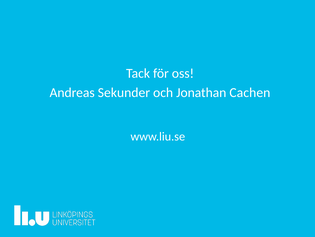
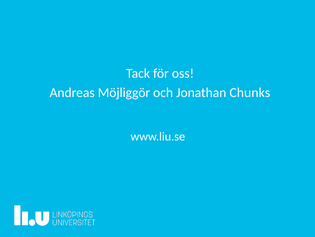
Sekunder: Sekunder -> Möjliggör (124, 92)
Cachen: Cachen -> Chunks (250, 92)
